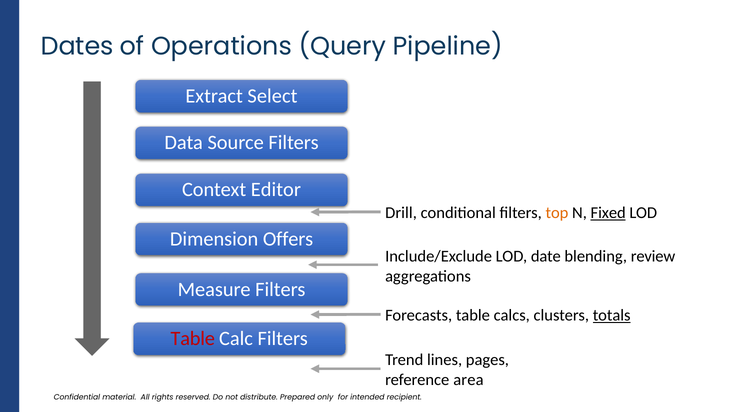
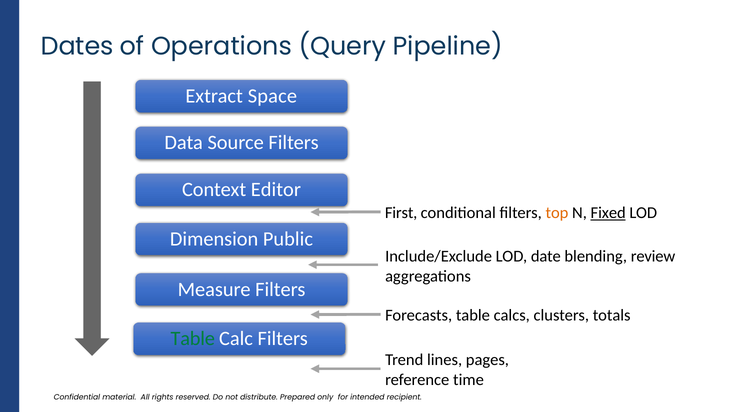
Select: Select -> Space (272, 96)
Drill: Drill -> First (401, 213)
Offers: Offers -> Public (288, 239)
totals underline: present -> none (612, 316)
Table colour: red -> green (193, 339)
area: area -> time (468, 380)
